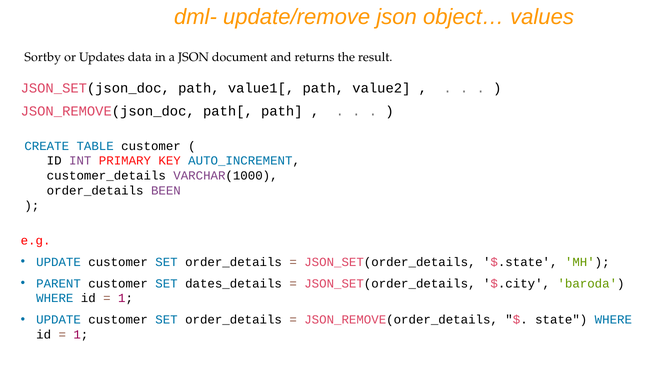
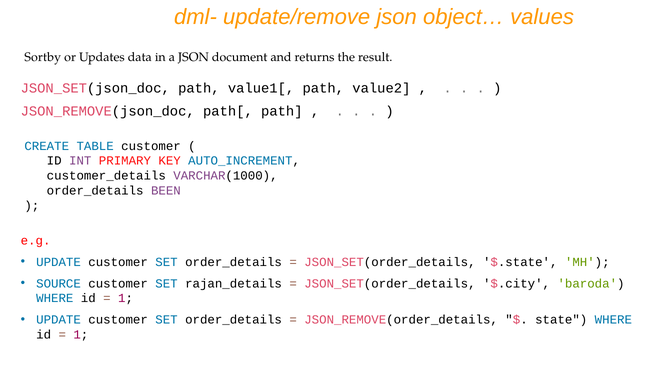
PARENT: PARENT -> SOURCE (59, 284)
dates_details: dates_details -> rajan_details (234, 284)
